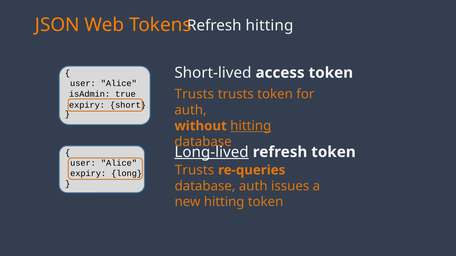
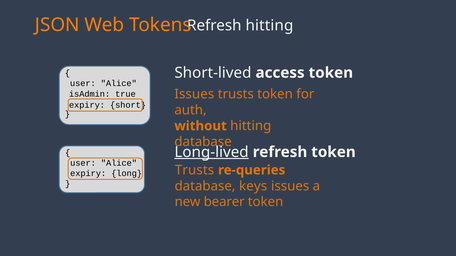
Trusts: Trusts -> Issues (194, 94)
hitting underline: present -> none (251, 126)
database auth: auth -> keys (253, 186)
new hitting: hitting -> bearer (224, 202)
